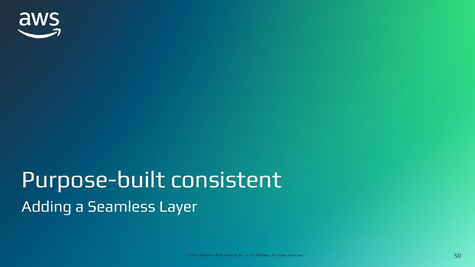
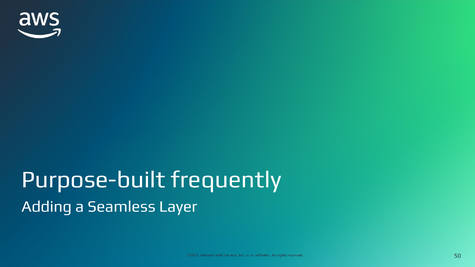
consistent: consistent -> frequently (226, 180)
